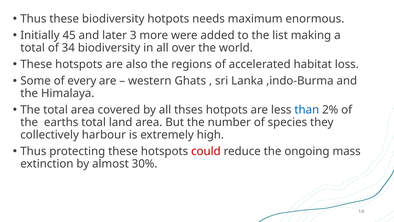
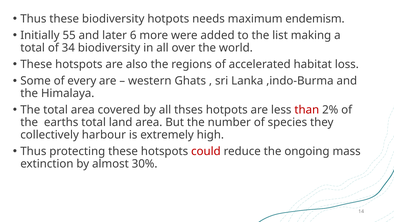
enormous: enormous -> endemism (315, 19)
45: 45 -> 55 (69, 35)
3: 3 -> 6 (133, 35)
than colour: blue -> red (307, 110)
